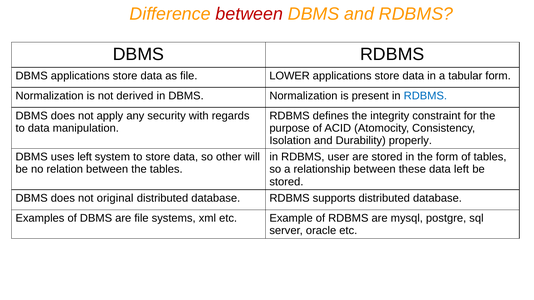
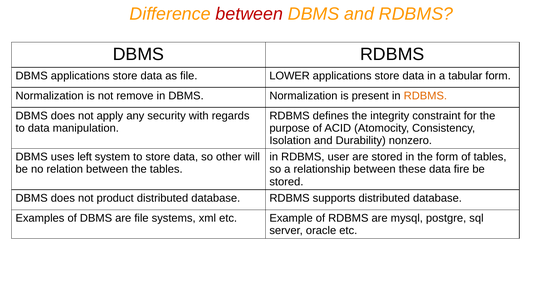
derived: derived -> remove (135, 96)
RDBMS colour: blue -> orange (425, 96)
properly: properly -> nonzero (410, 141)
data left: left -> fire (462, 170)
original: original -> product (115, 198)
